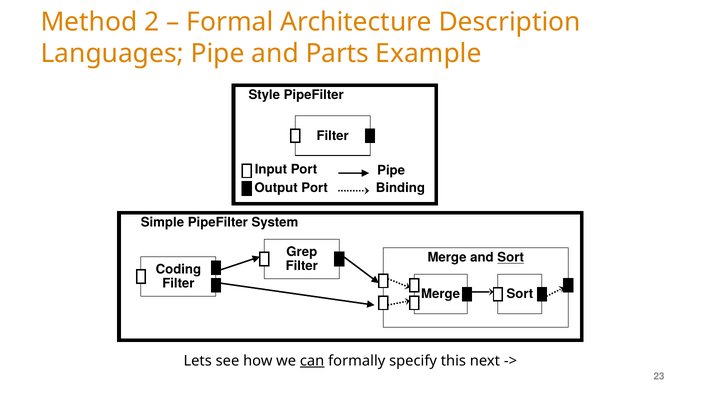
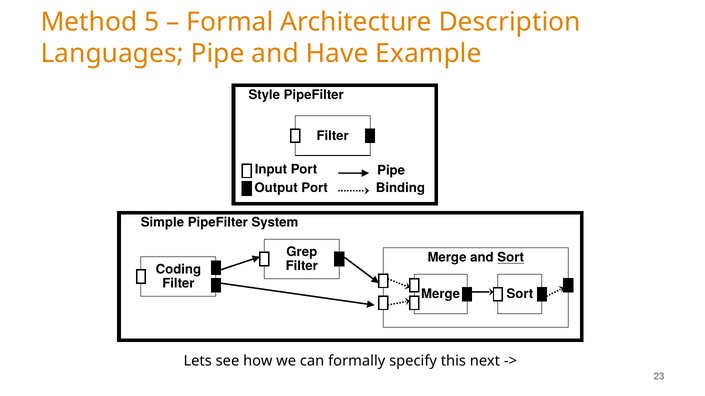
2: 2 -> 5 (152, 22)
Parts: Parts -> Have (337, 54)
can underline: present -> none (312, 361)
